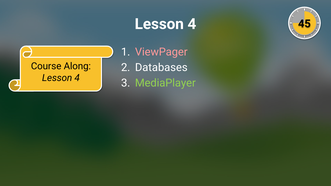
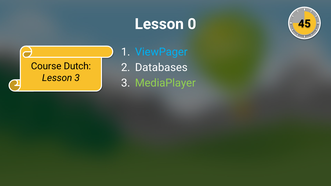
4: 4 -> 0 (192, 24)
ViewPager colour: pink -> light blue (161, 52)
Along: Along -> Dutch (77, 66)
4: 4 -> 3 (77, 78)
